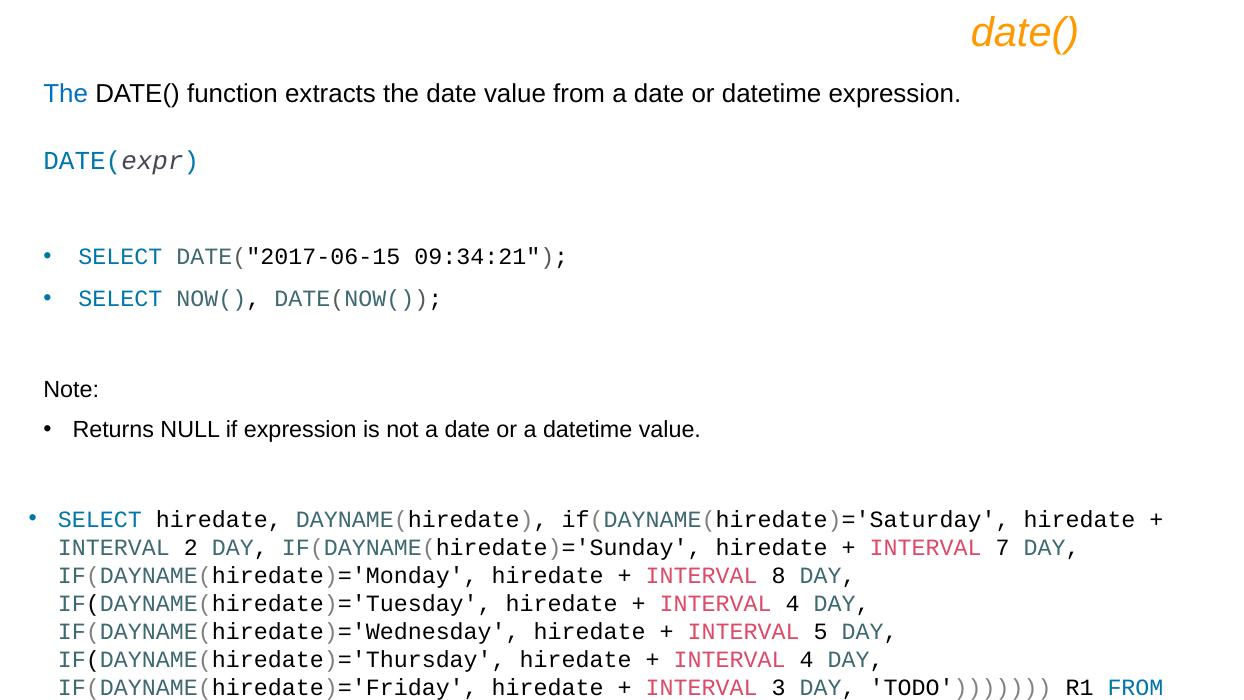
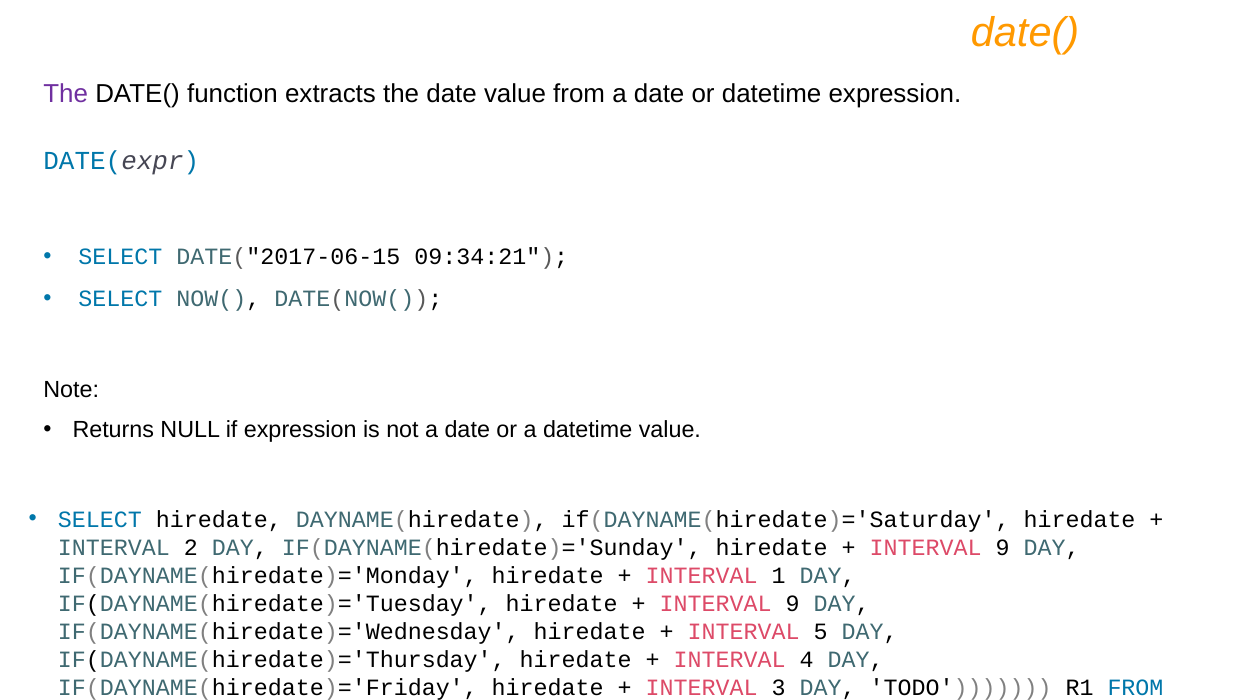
The colour: blue -> purple (66, 94)
7: 7 -> 9 (1003, 547)
8: 8 -> 1 (779, 575)
4: 4 -> 9 (793, 603)
